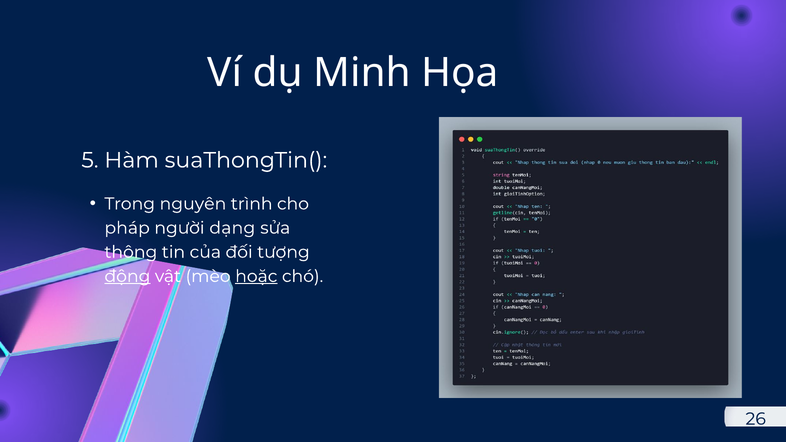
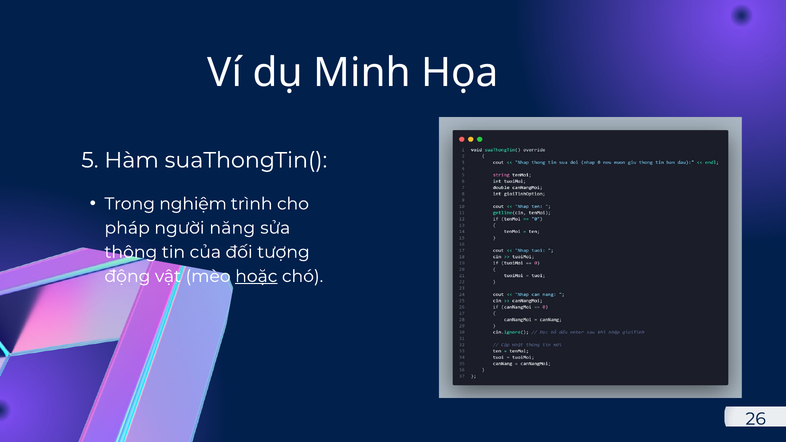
nguyên: nguyên -> nghiệm (193, 204)
dạng: dạng -> năng (232, 228)
động underline: present -> none (127, 276)
